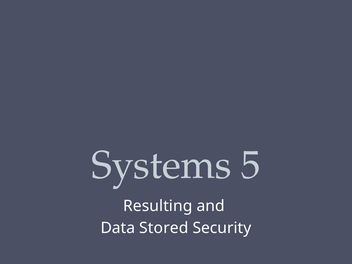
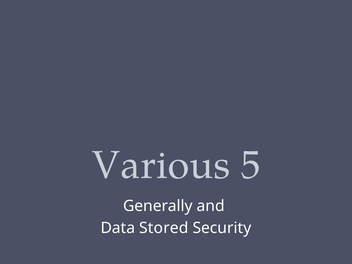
Systems: Systems -> Various (161, 165)
Resulting: Resulting -> Generally (158, 206)
